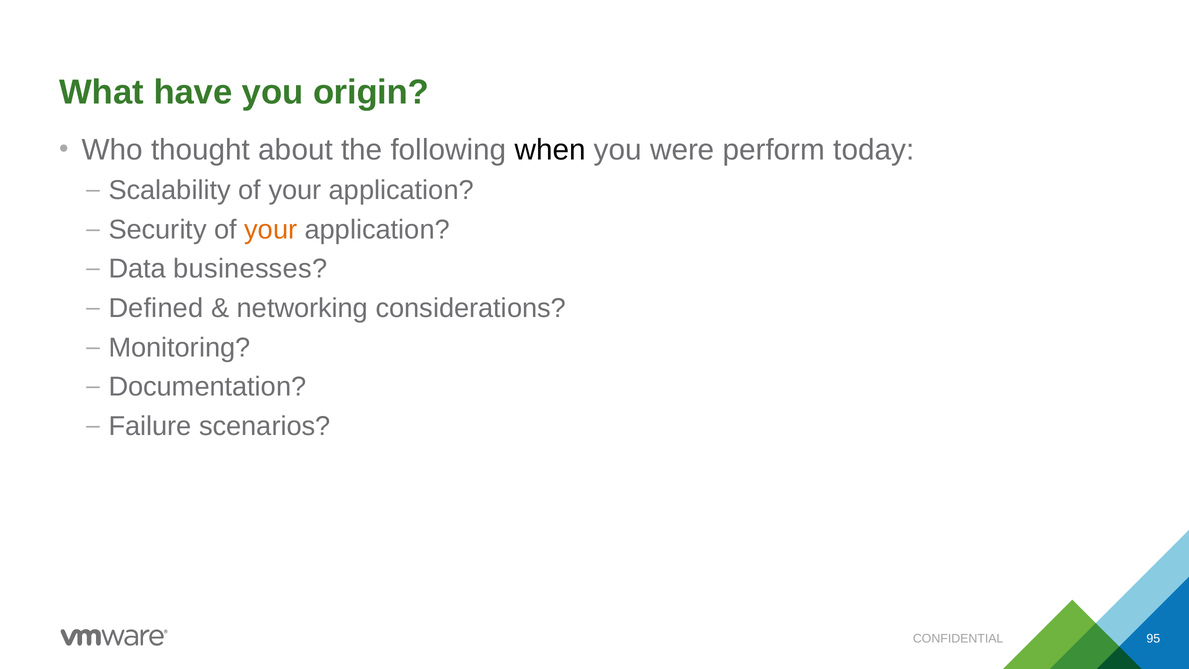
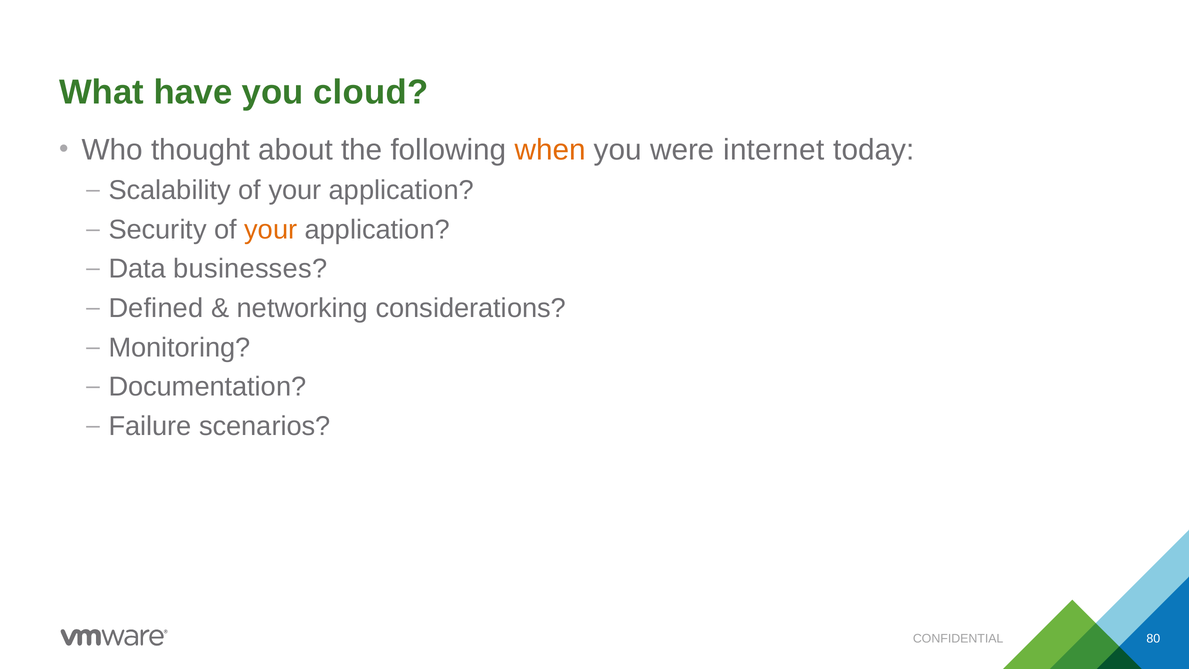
origin: origin -> cloud (371, 93)
when colour: black -> orange (550, 150)
perform: perform -> internet (774, 150)
95: 95 -> 80 (1153, 639)
